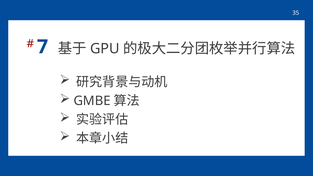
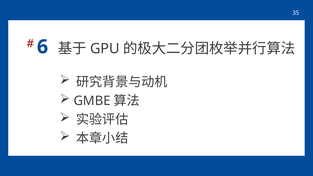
7: 7 -> 6 (42, 47)
